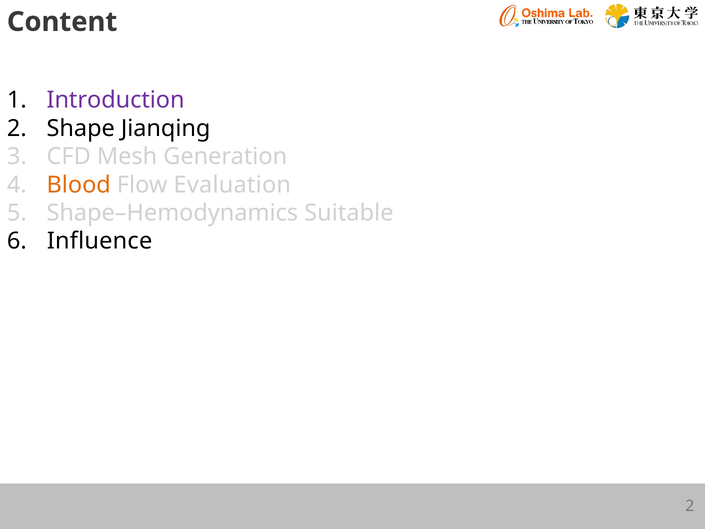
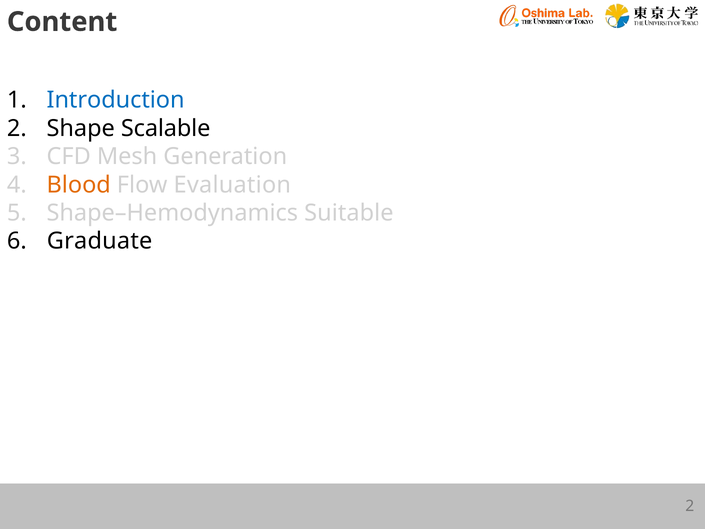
Introduction colour: purple -> blue (116, 100)
Jianqing: Jianqing -> Scalable (166, 128)
Influence: Influence -> Graduate (100, 241)
